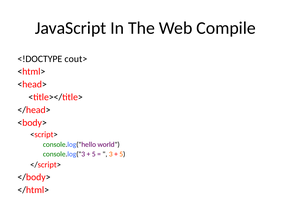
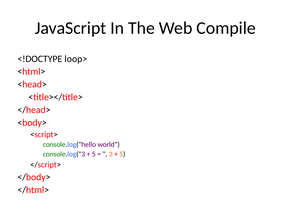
cout>: cout> -> loop> (76, 59)
